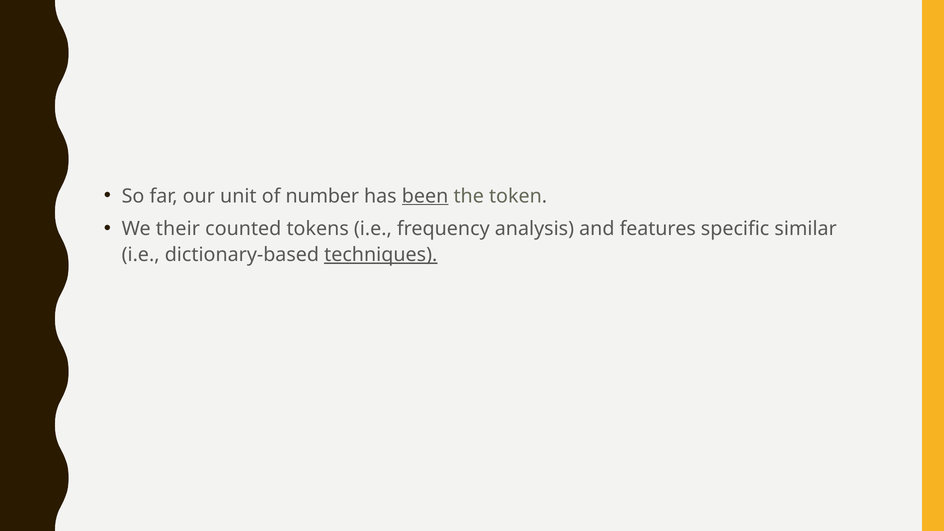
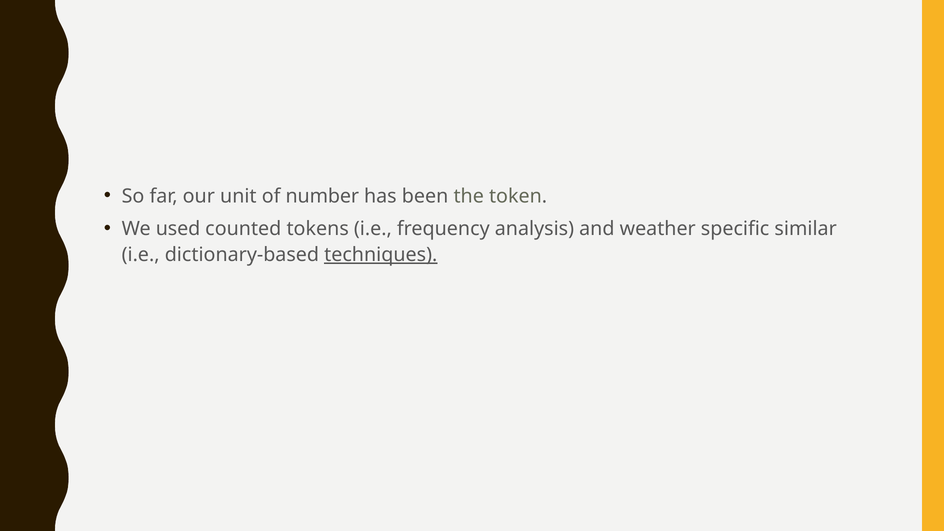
been underline: present -> none (425, 196)
their: their -> used (178, 229)
features: features -> weather (658, 229)
